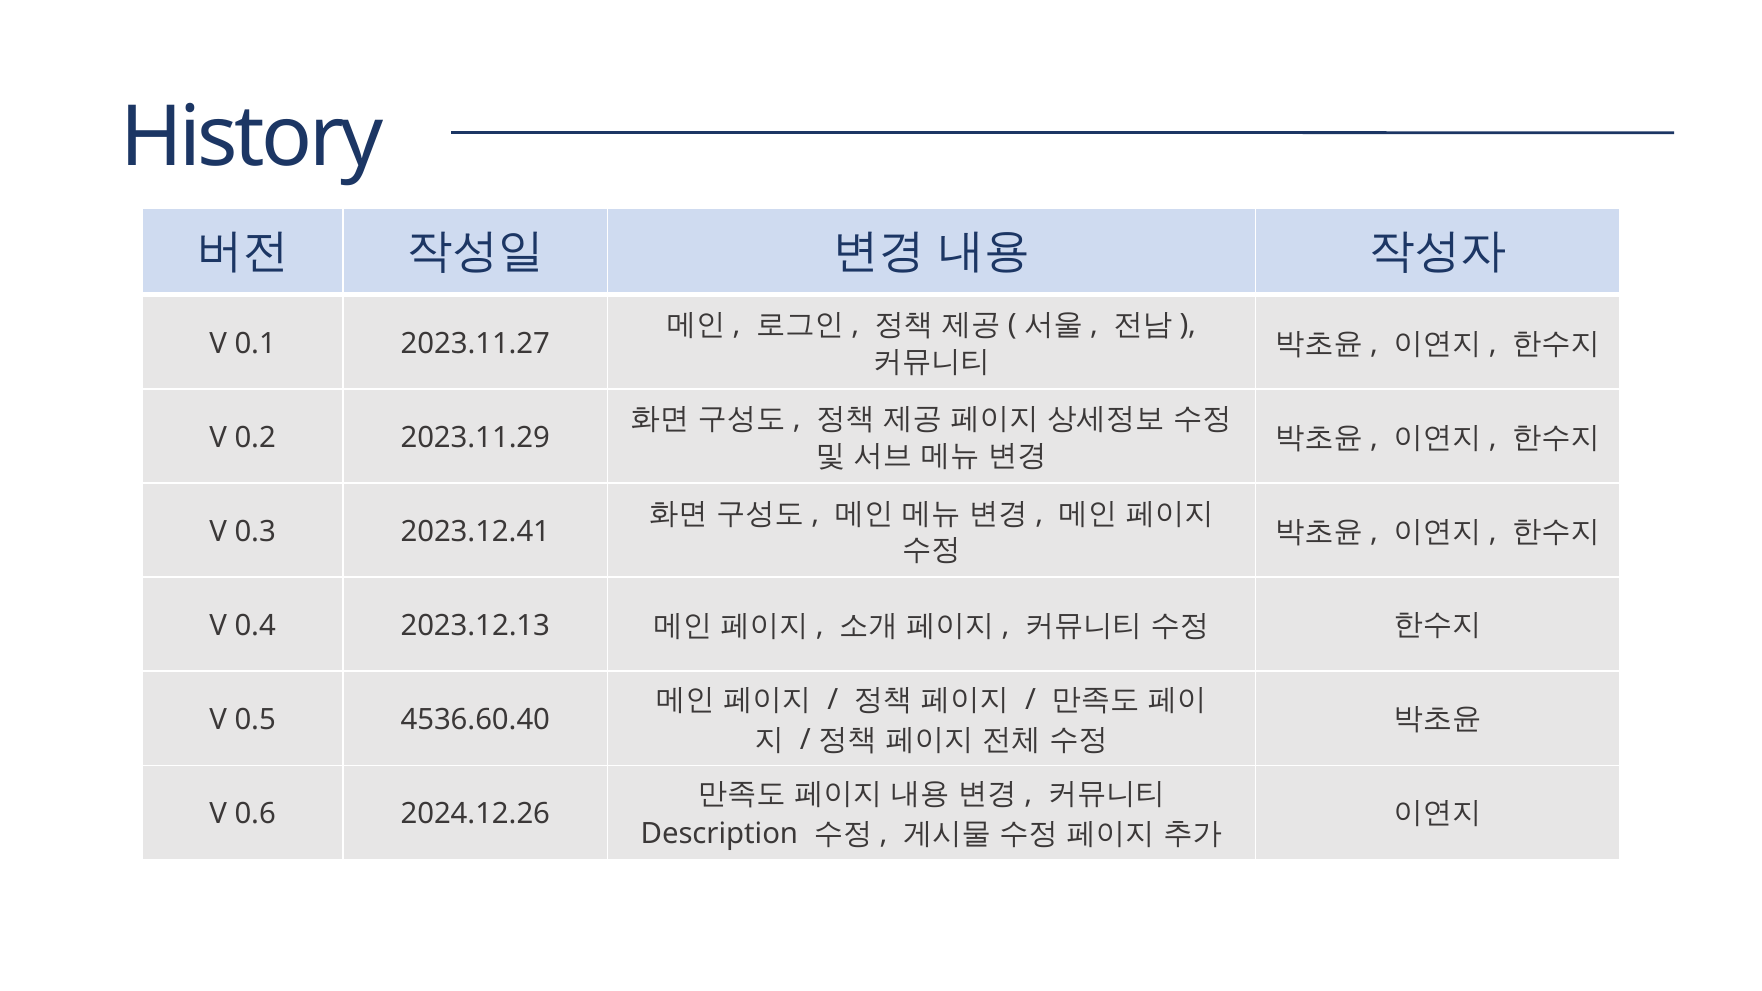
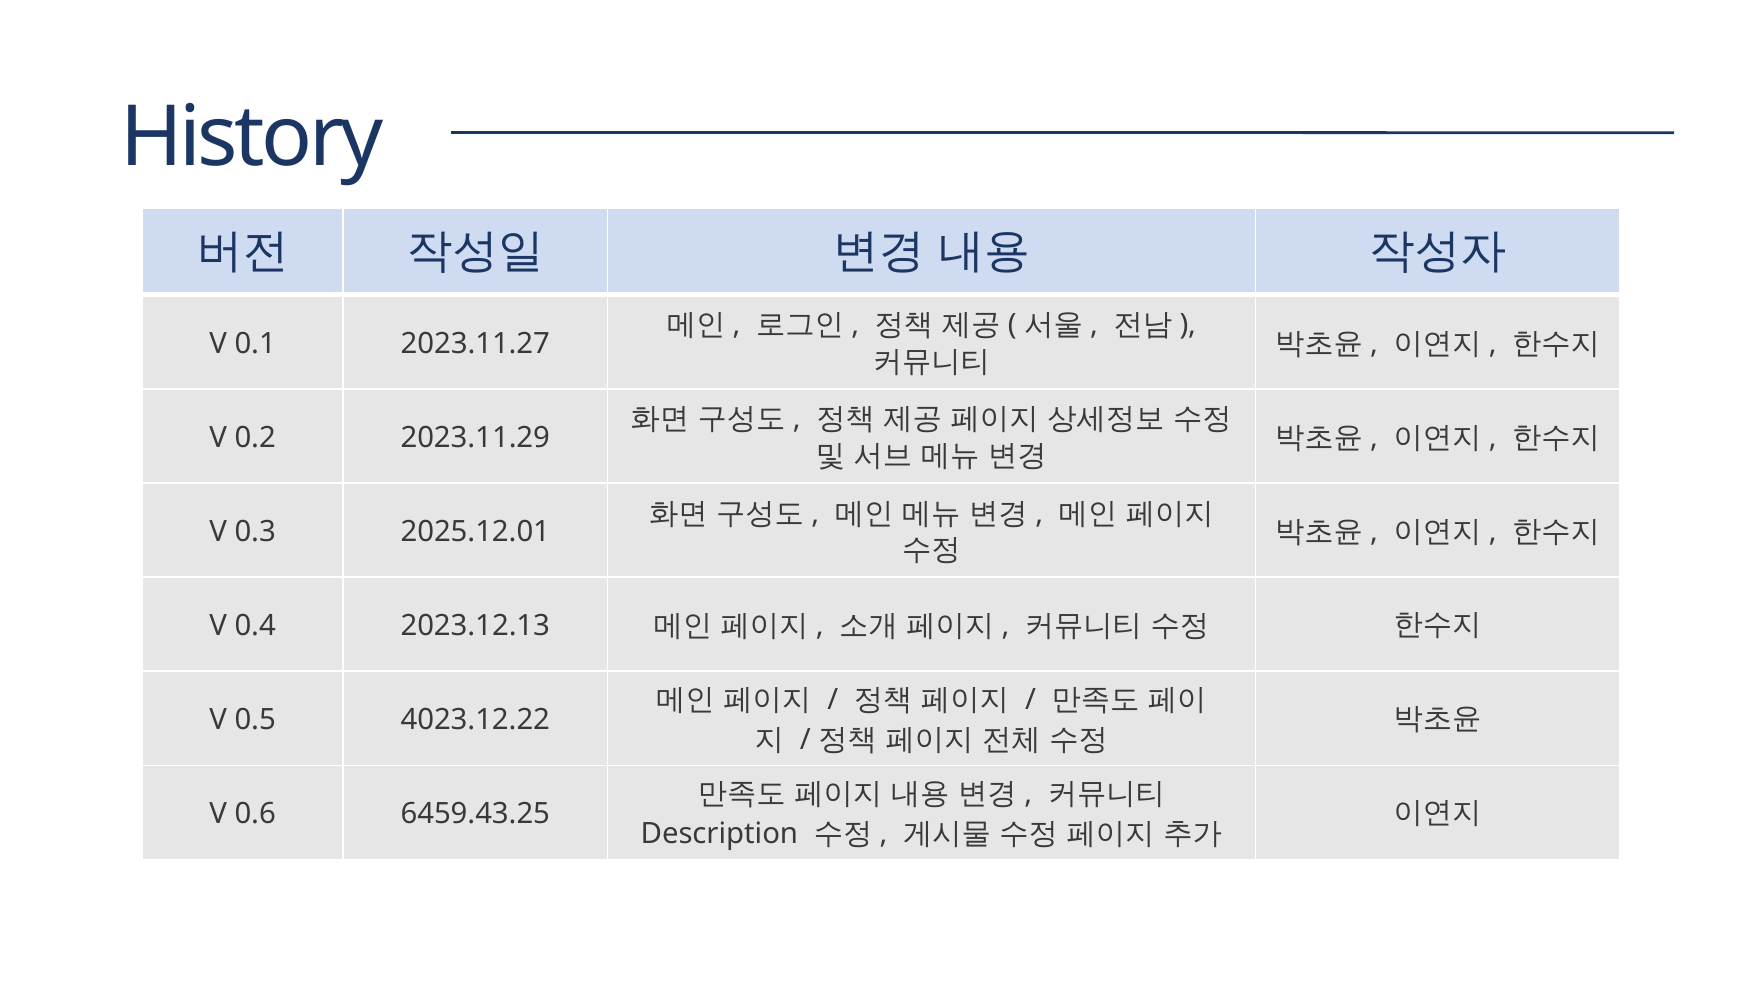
2023.12.41: 2023.12.41 -> 2025.12.01 (475, 532)
4536.60.40: 4536.60.40 -> 4023.12.22 (475, 720)
2024.12.26: 2024.12.26 -> 6459.43.25 (475, 814)
